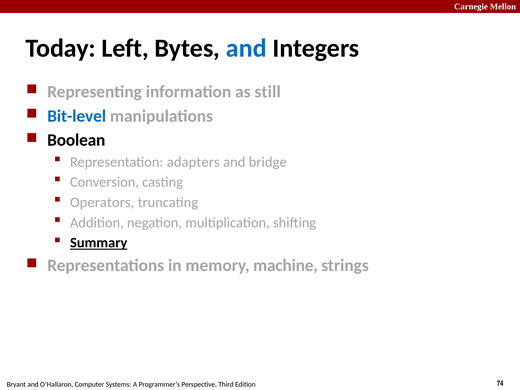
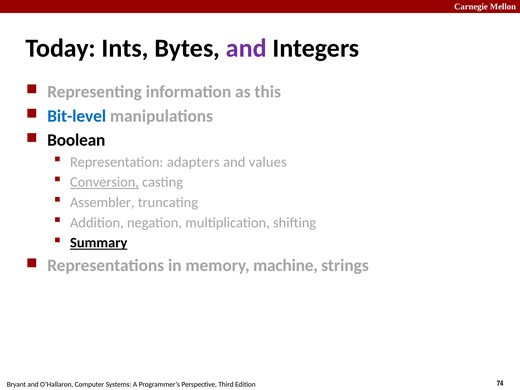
Left: Left -> Ints (125, 48)
and colour: blue -> purple (246, 48)
still: still -> this (268, 92)
bridge: bridge -> values (268, 162)
Conversion underline: none -> present (104, 182)
Operators: Operators -> Assembler (102, 202)
